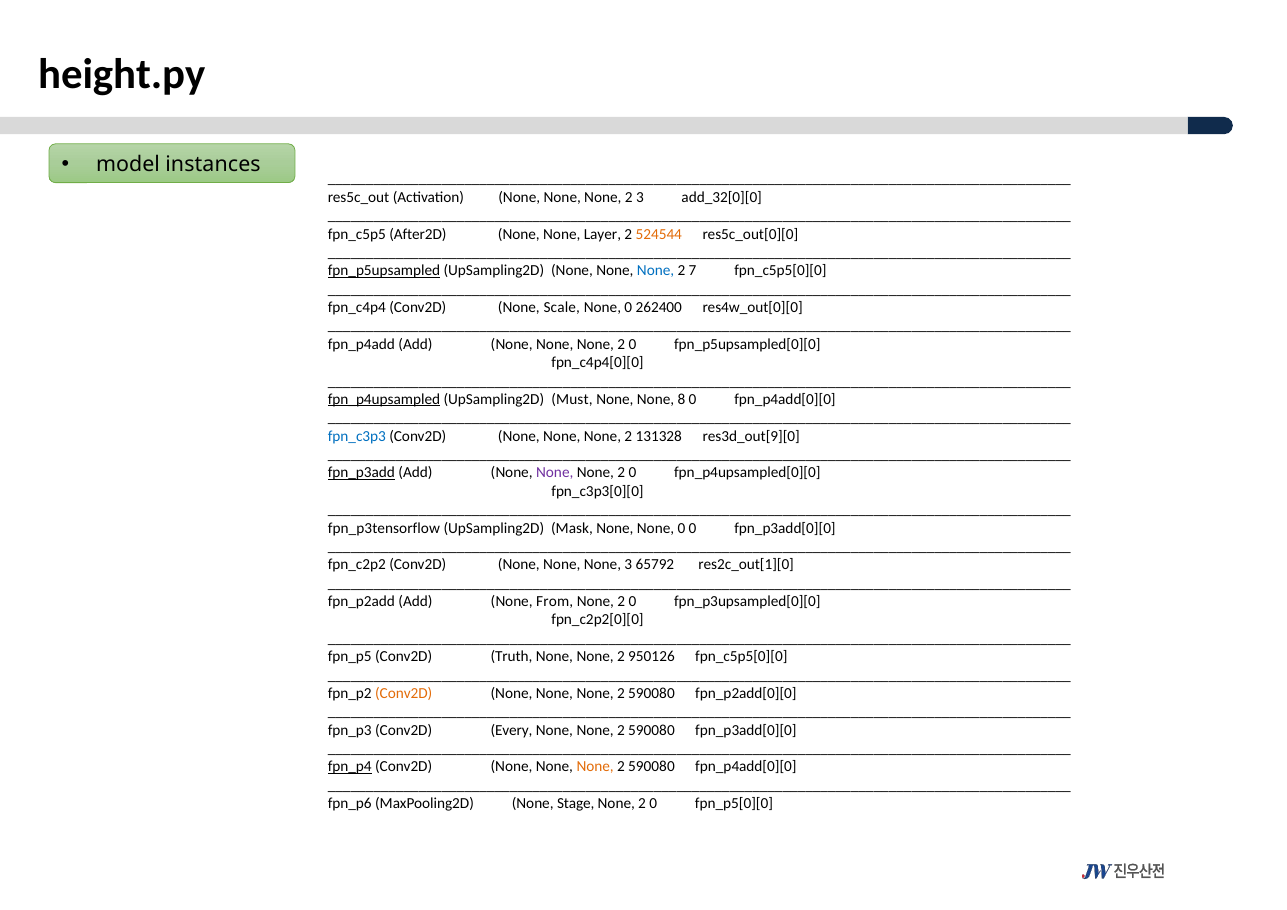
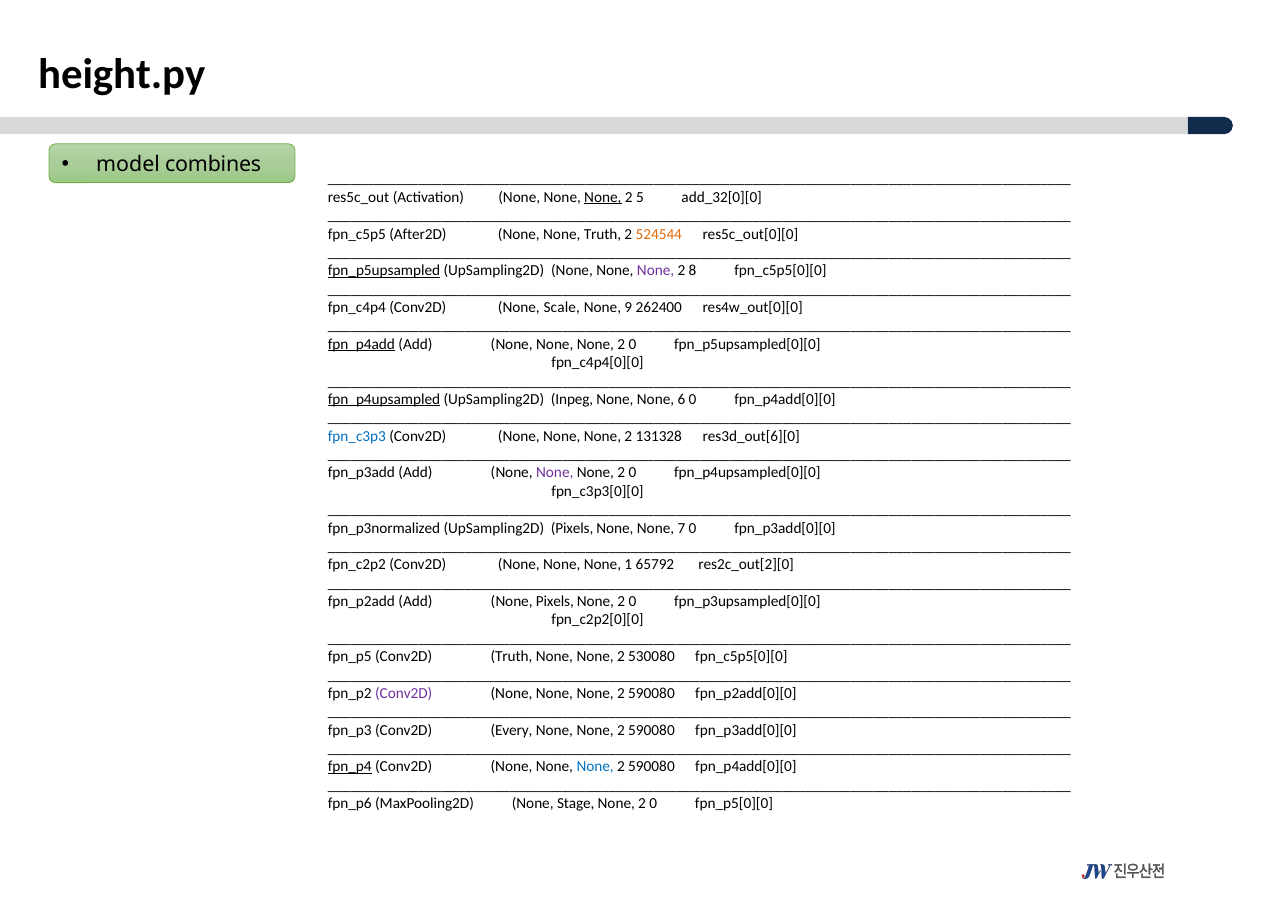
instances: instances -> combines (213, 165)
None underline: none -> present (603, 197)
2 3: 3 -> 5 (640, 197)
None Layer: Layer -> Truth (602, 234)
None colour: blue -> purple (656, 271)
7: 7 -> 8 (693, 271)
0: 0 -> 9 (628, 307)
fpn_p4add underline: none -> present (361, 344)
Must: Must -> Inpeg (572, 399)
8: 8 -> 6 (681, 399)
res3d_out[9][0: res3d_out[9][0 -> res3d_out[6][0 (751, 436)
fpn_p3add underline: present -> none (361, 473)
fpn_p3tensorflow: fpn_p3tensorflow -> fpn_p3normalized (384, 528)
UpSampling2D Mask: Mask -> Pixels (572, 528)
None None 0: 0 -> 7 (681, 528)
None 3: 3 -> 1 (628, 565)
res2c_out[1][0: res2c_out[1][0 -> res2c_out[2][0 (746, 565)
None From: From -> Pixels (555, 601)
950126: 950126 -> 530080 (651, 657)
Conv2D colour: orange -> purple (404, 693)
None colour: orange -> blue (595, 767)
